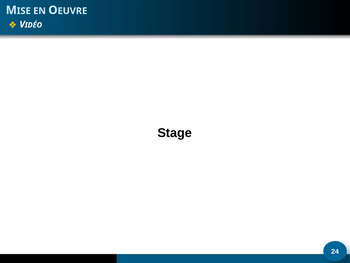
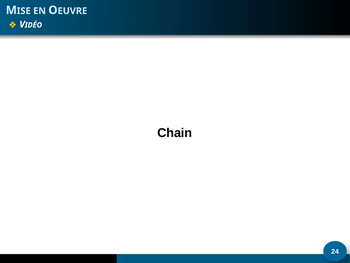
Stage: Stage -> Chain (175, 133)
